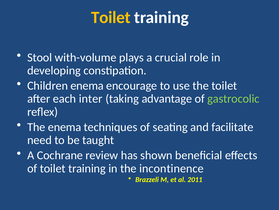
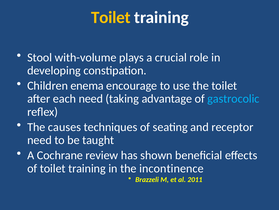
each inter: inter -> need (91, 98)
gastrocolic colour: light green -> light blue (233, 98)
The enema: enema -> causes (64, 127)
facilitate: facilitate -> receptor (232, 127)
